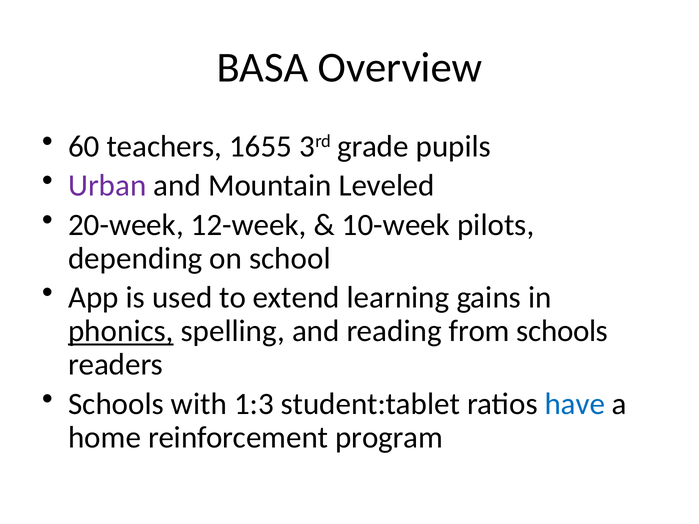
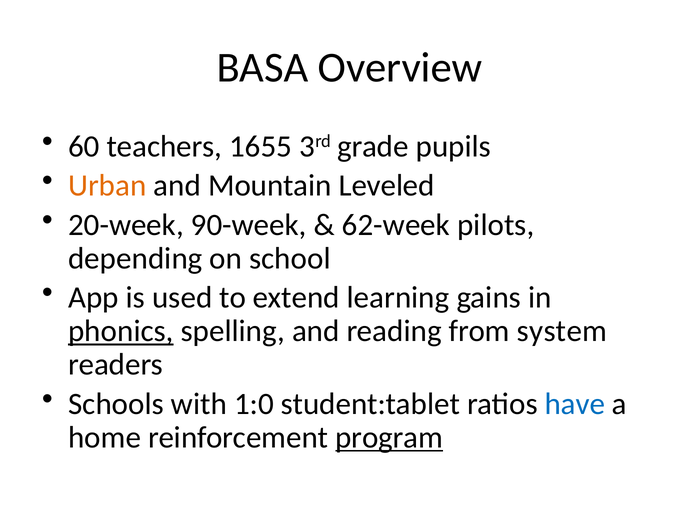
Urban colour: purple -> orange (107, 186)
12-week: 12-week -> 90-week (249, 225)
10-week: 10-week -> 62-week (396, 225)
from schools: schools -> system (562, 331)
1:3: 1:3 -> 1:0 (254, 404)
program underline: none -> present (389, 438)
